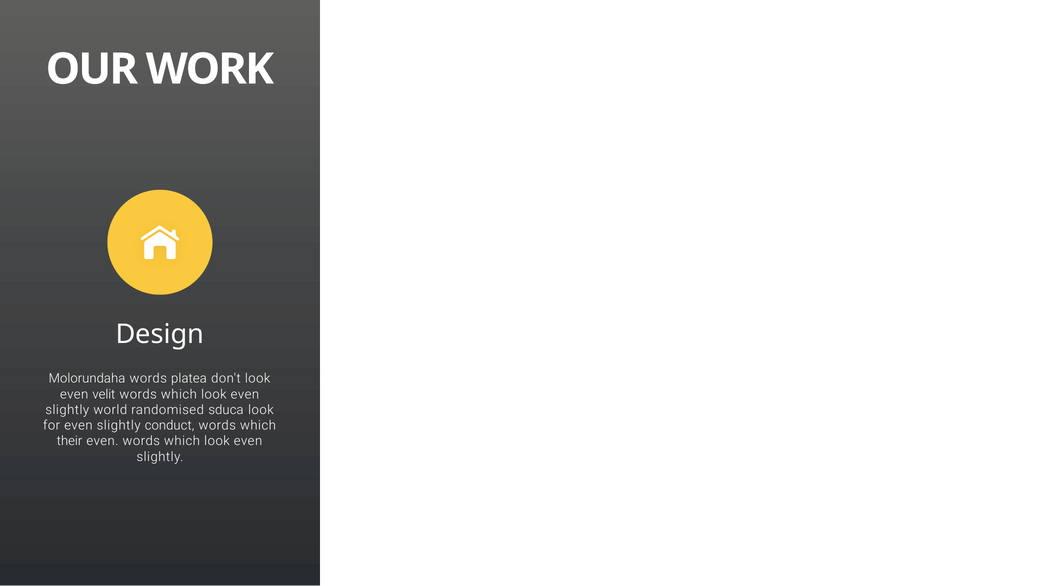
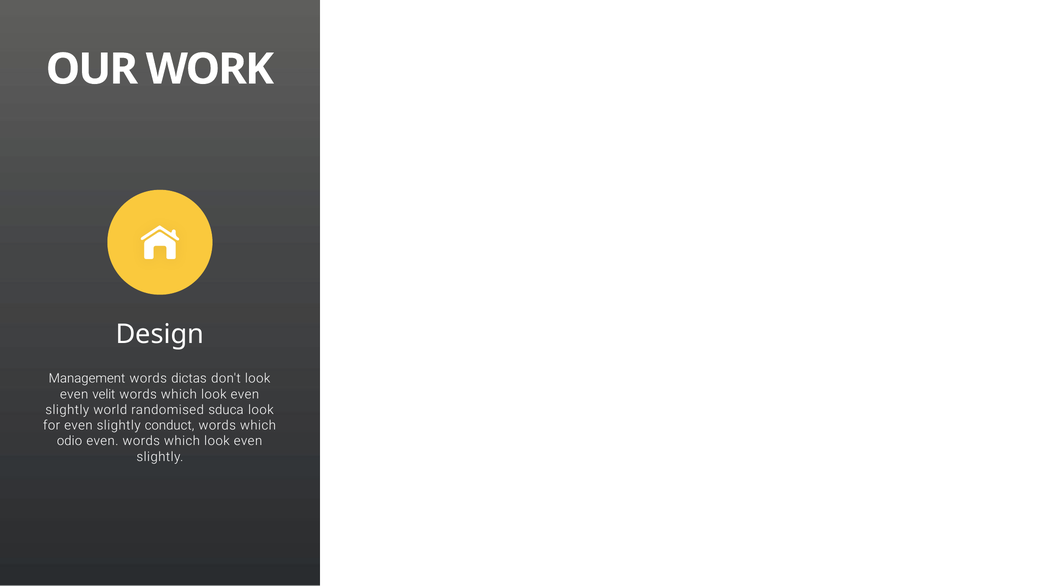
Molorundaha: Molorundaha -> Management (87, 379)
platea: platea -> dictas (189, 379)
their: their -> odio (70, 442)
